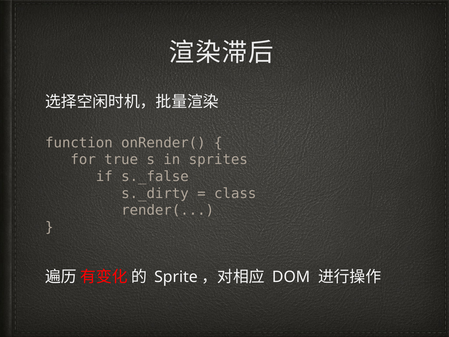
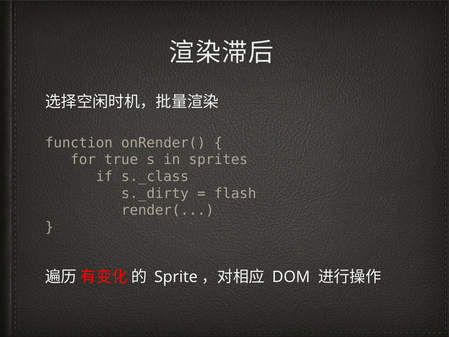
s._false: s._false -> s._class (155, 176)
class: class -> flash (235, 193)
